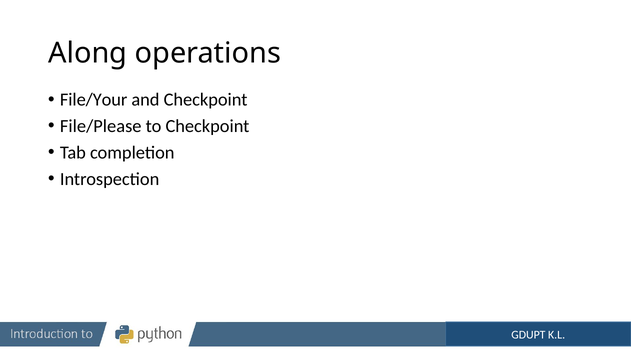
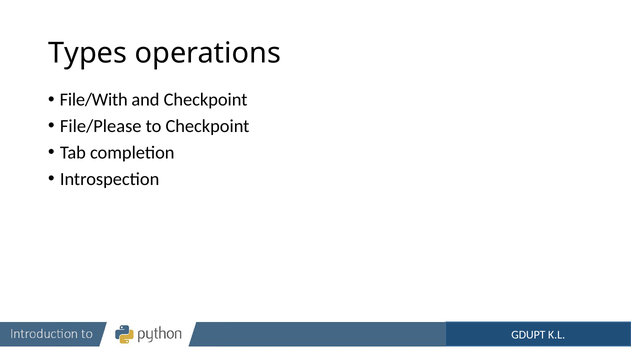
Along: Along -> Types (88, 53)
File/Your: File/Your -> File/With (94, 100)
